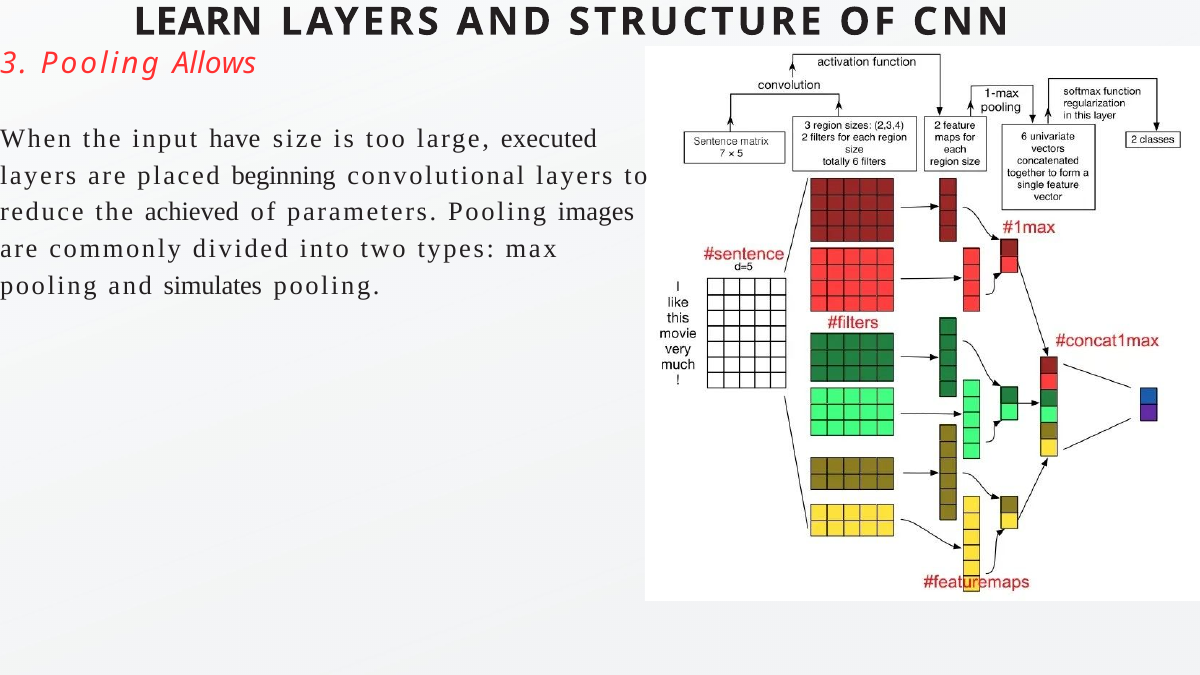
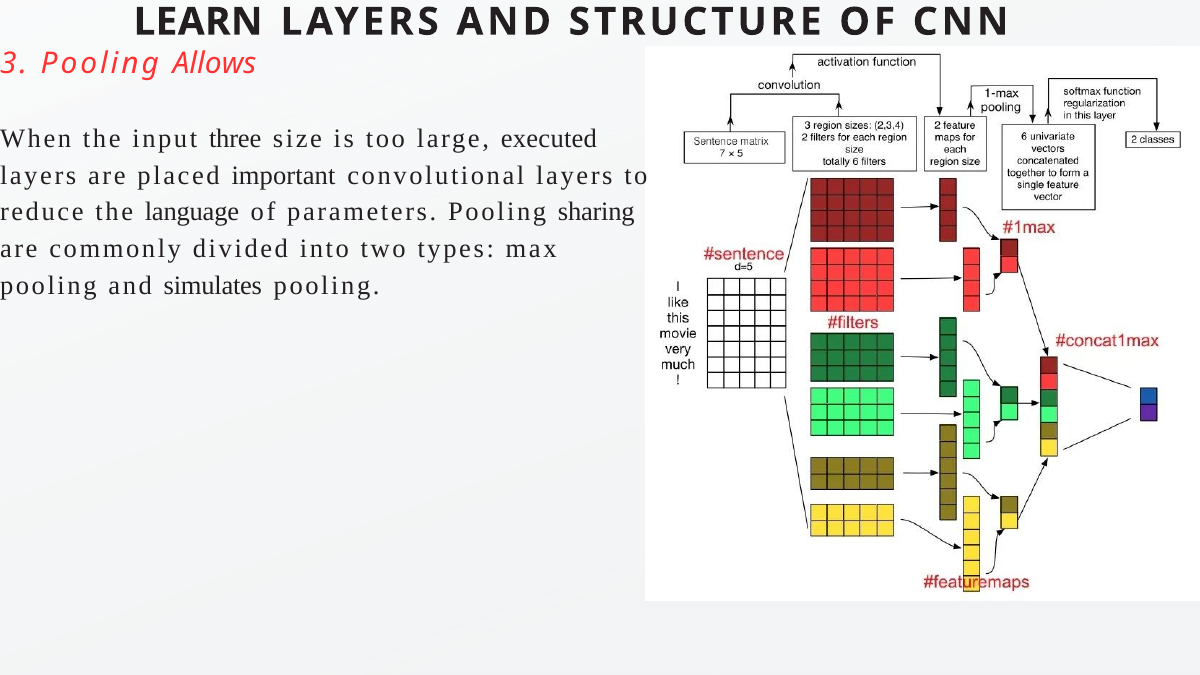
have: have -> three (235, 139)
beginning: beginning -> important (283, 175)
achieved: achieved -> language (192, 212)
images: images -> sharing (596, 212)
